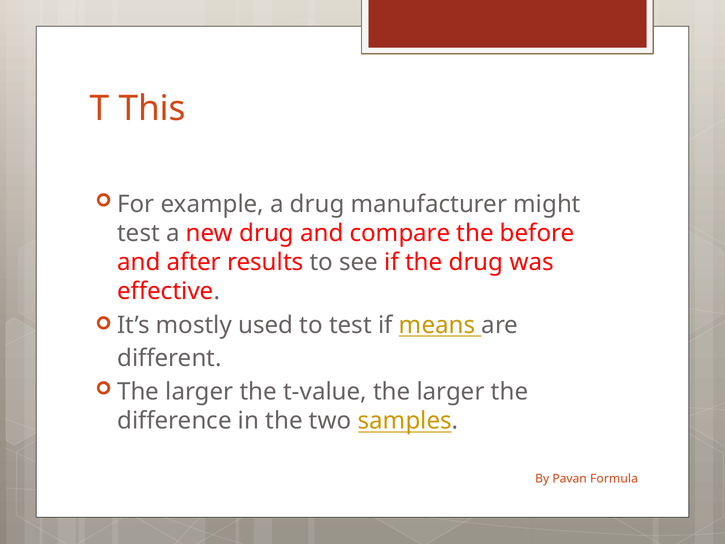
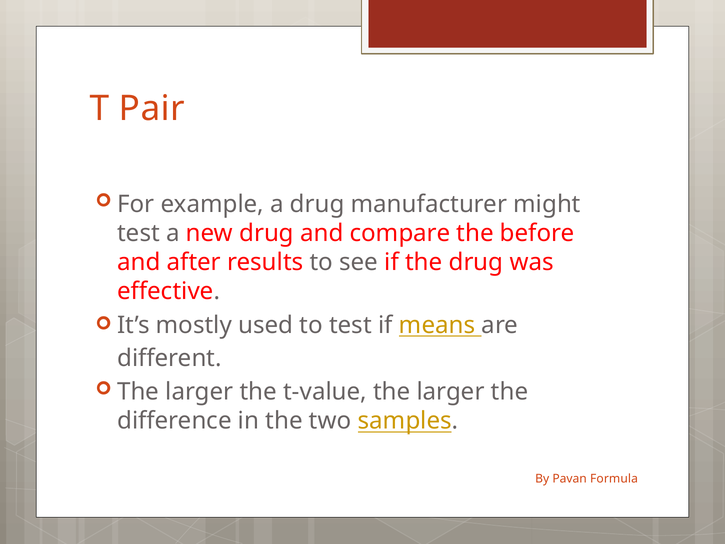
This: This -> Pair (152, 109)
